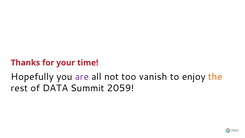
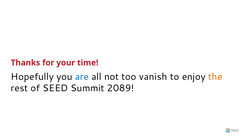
are colour: purple -> blue (82, 77)
DATA: DATA -> SEED (55, 88)
2059: 2059 -> 2089 (121, 88)
